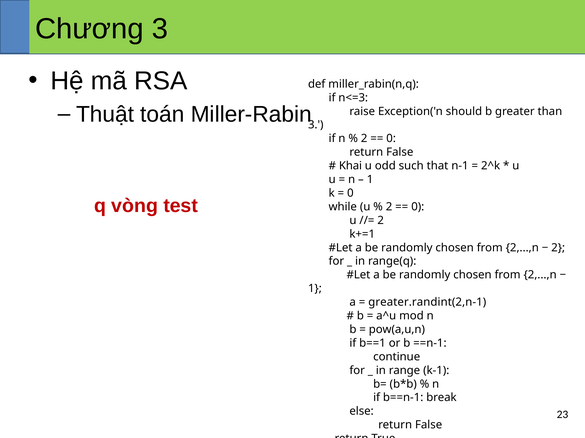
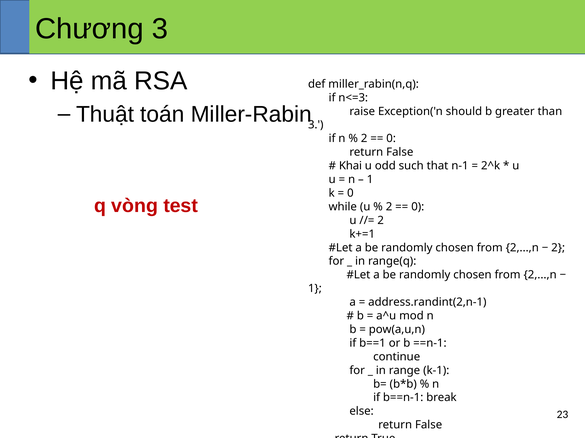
greater.randint(2,n-1: greater.randint(2,n-1 -> address.randint(2,n-1 (427, 303)
